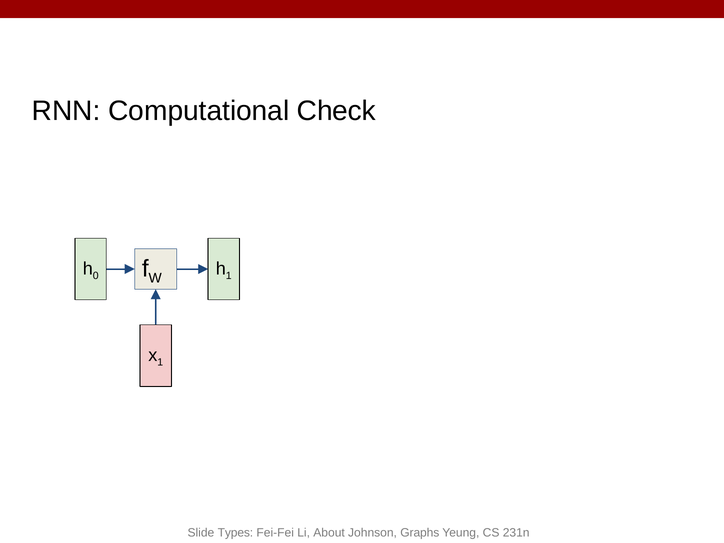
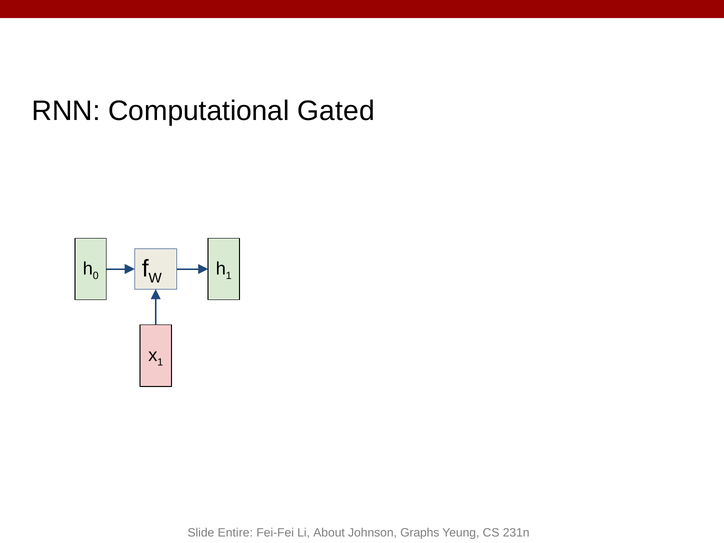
Check: Check -> Gated (336, 111)
Types: Types -> Entire (235, 533)
